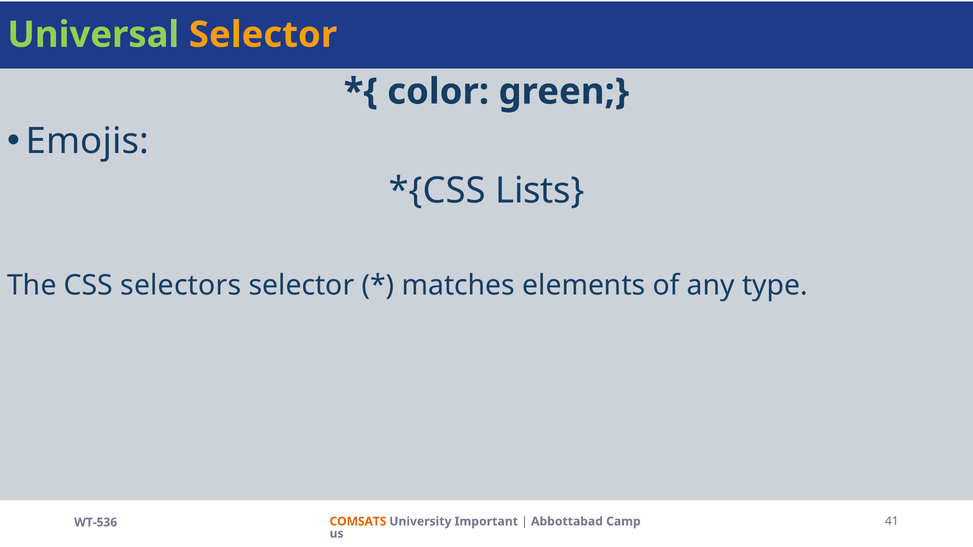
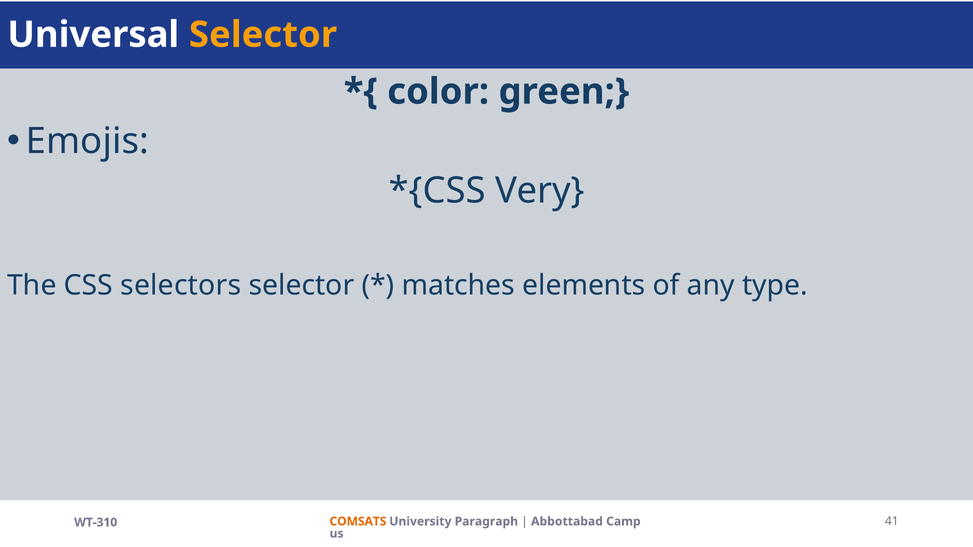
Universal colour: light green -> white (93, 35)
Lists: Lists -> Very (540, 191)
Important: Important -> Paragraph (486, 522)
WT-536: WT-536 -> WT-310 (96, 523)
